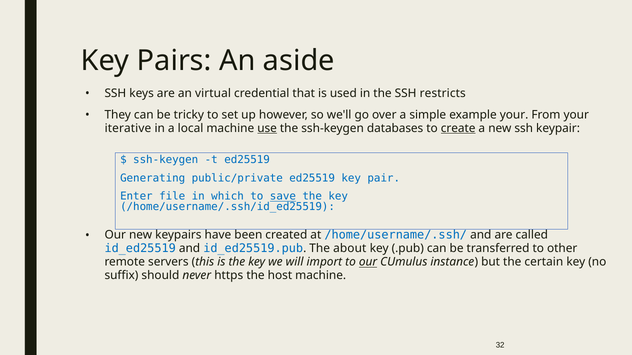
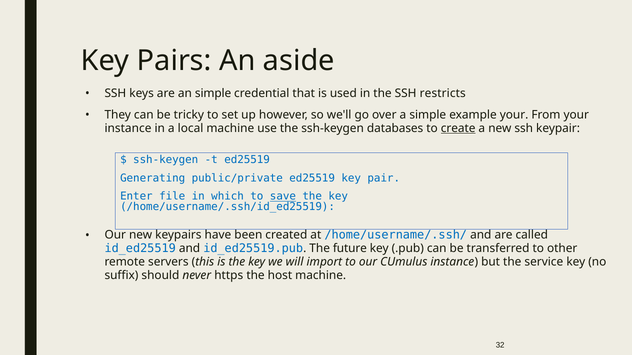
an virtual: virtual -> simple (213, 94)
iterative: iterative -> instance (128, 128)
use underline: present -> none (267, 128)
about: about -> future (350, 249)
our underline: present -> none (368, 262)
certain: certain -> service (544, 262)
